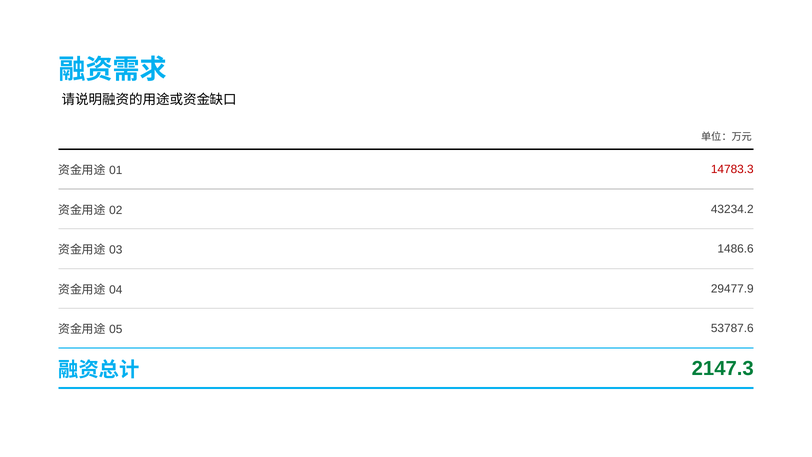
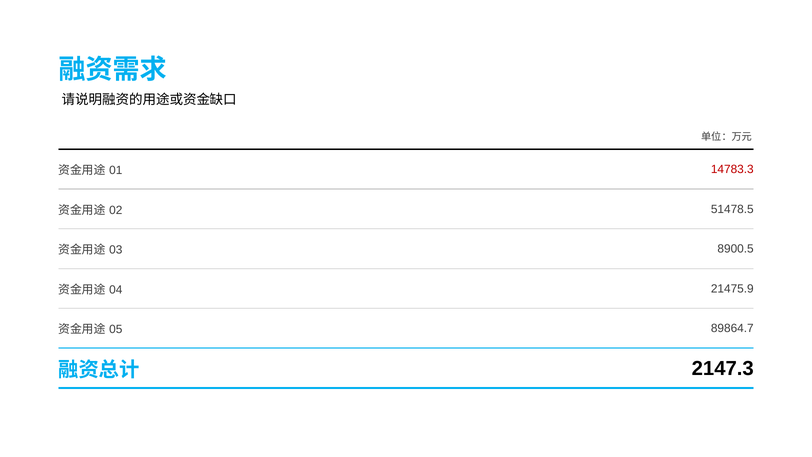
43234.2: 43234.2 -> 51478.5 (732, 209)
1486.6: 1486.6 -> 8900.5 (736, 249)
29477.9: 29477.9 -> 21475.9 (732, 288)
53787.6: 53787.6 -> 89864.7 (732, 328)
2147.3 colour: green -> black (723, 368)
